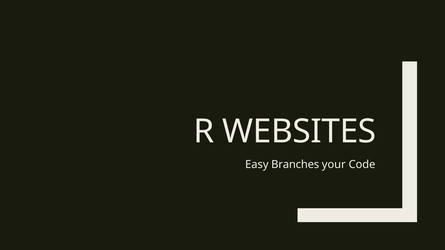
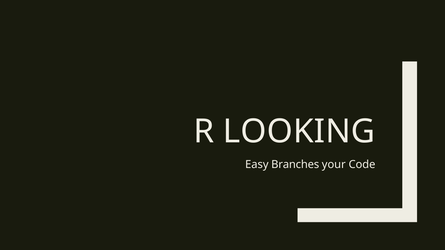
WEBSITES: WEBSITES -> LOOKING (299, 132)
